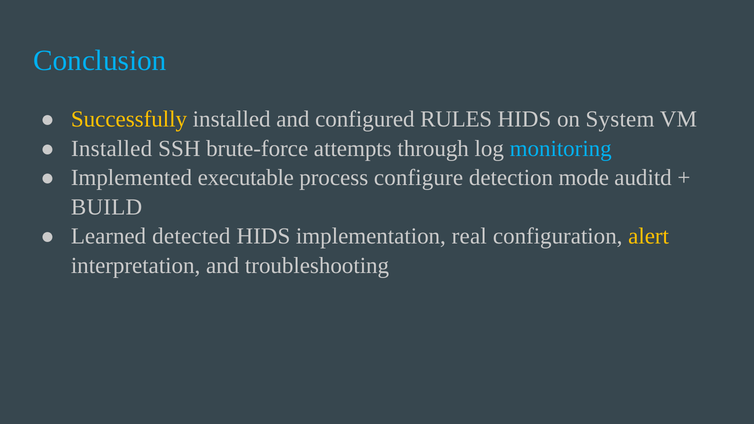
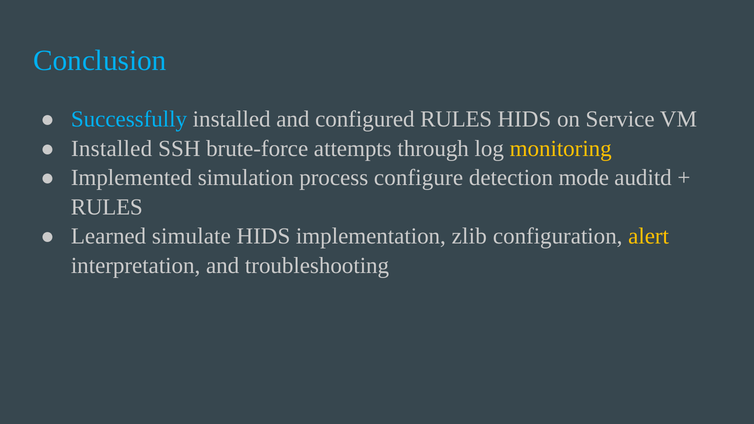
Successfully colour: yellow -> light blue (129, 119)
System: System -> Service (620, 119)
monitoring colour: light blue -> yellow (561, 149)
executable: executable -> simulation (246, 178)
BUILD: BUILD -> RULES (107, 207)
detected: detected -> simulate (191, 236)
real: real -> zlib (469, 236)
